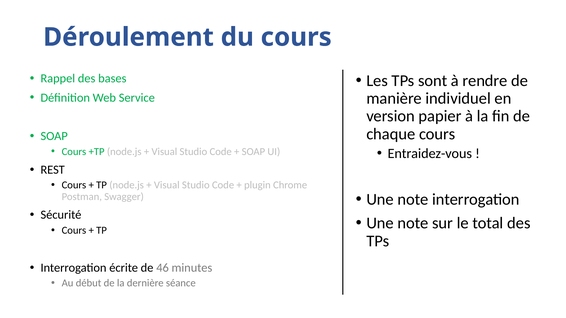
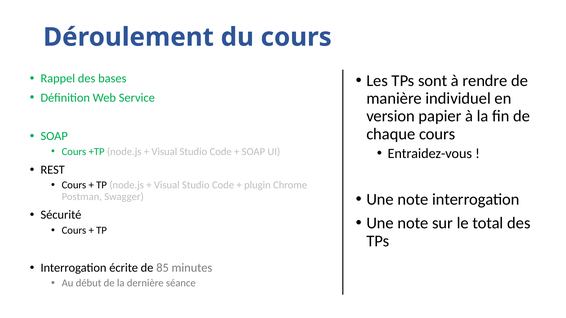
46: 46 -> 85 (163, 268)
